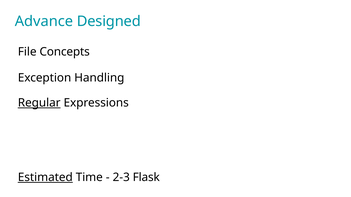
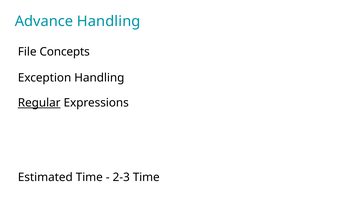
Advance Designed: Designed -> Handling (109, 21)
Estimated underline: present -> none (45, 178)
2-3 Flask: Flask -> Time (146, 178)
